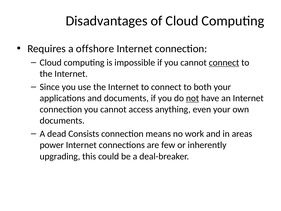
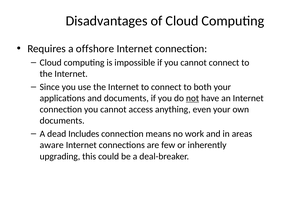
connect underline: present -> none (224, 62)
Consists: Consists -> Includes (84, 134)
power: power -> aware (52, 145)
